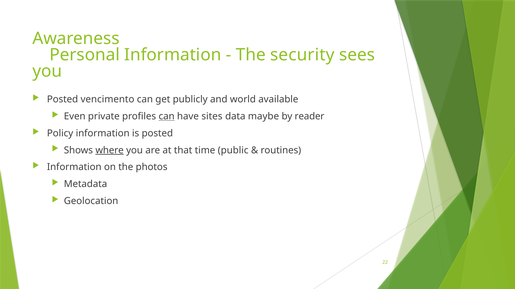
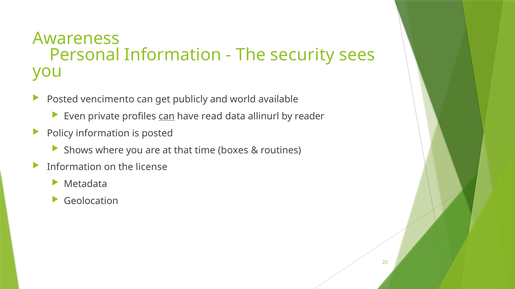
sites: sites -> read (212, 117)
maybe: maybe -> allinurl (264, 117)
where underline: present -> none (110, 151)
public: public -> boxes (233, 151)
photos: photos -> license (152, 167)
